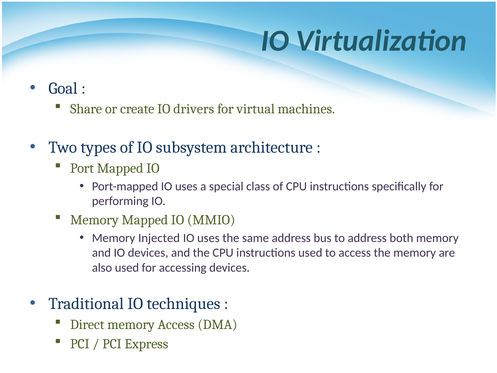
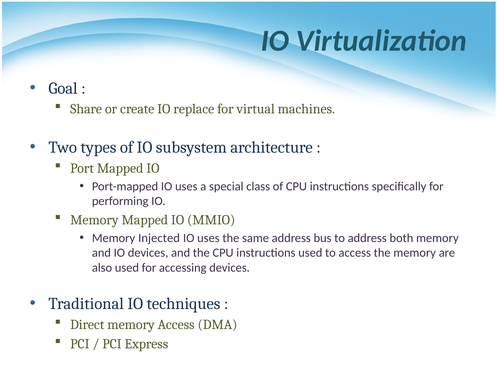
drivers: drivers -> replace (194, 109)
